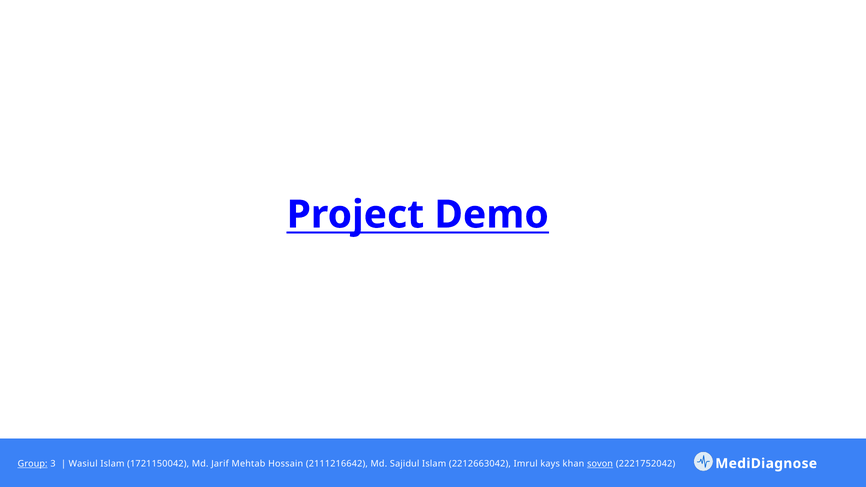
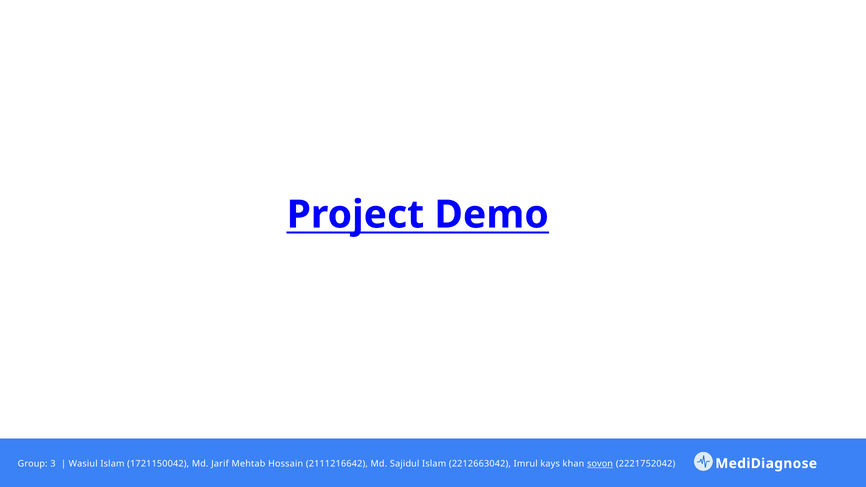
Group underline: present -> none (33, 464)
